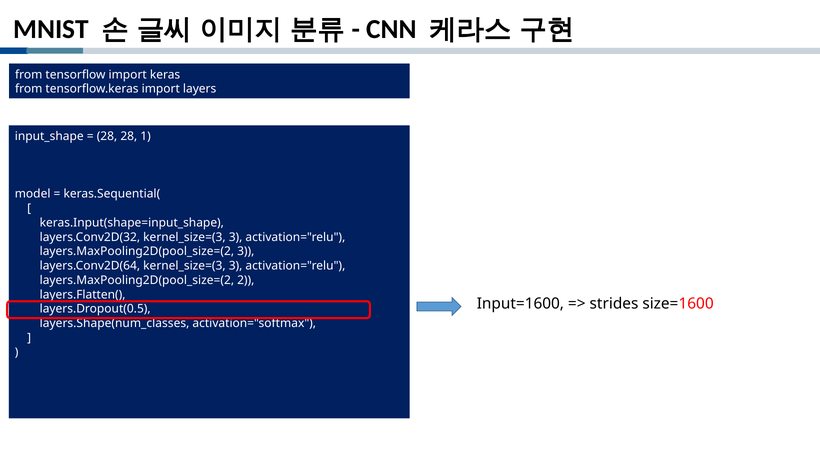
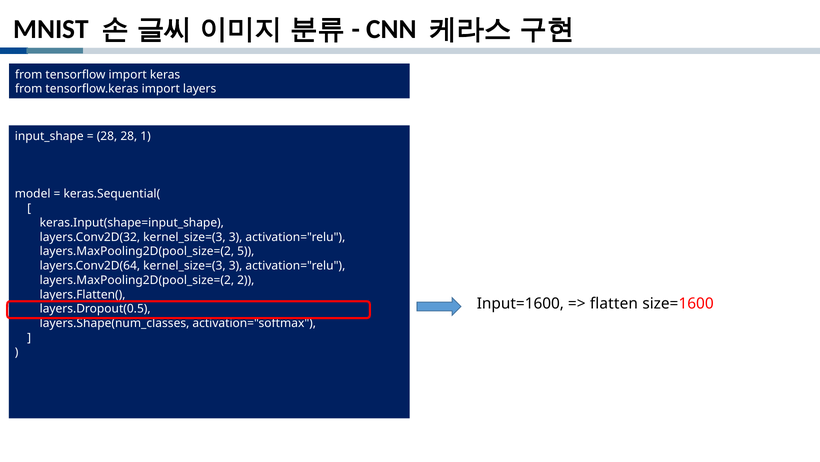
layers.MaxPooling2D(pool_size=(2 3: 3 -> 5 (246, 251)
strides: strides -> flatten (614, 303)
